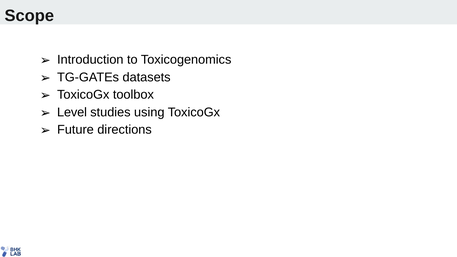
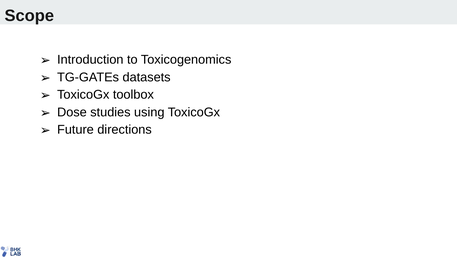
Level: Level -> Dose (72, 112)
